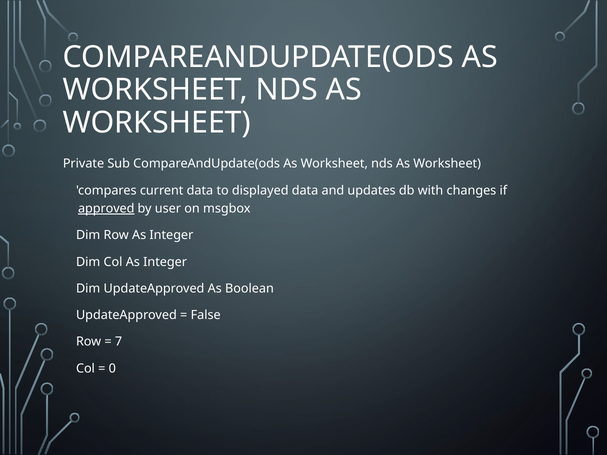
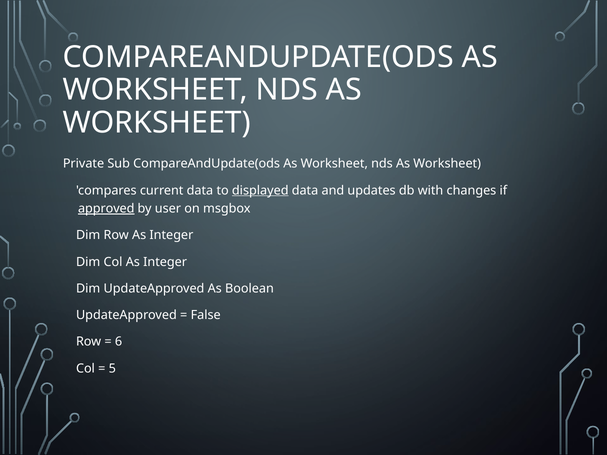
displayed underline: none -> present (260, 191)
7: 7 -> 6 (119, 342)
0: 0 -> 5 (112, 369)
